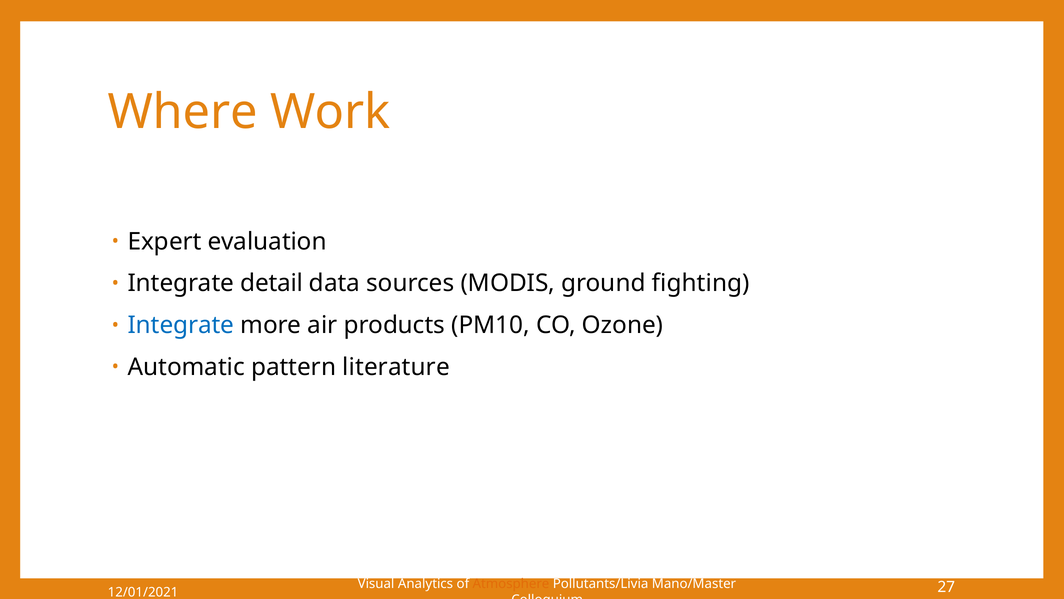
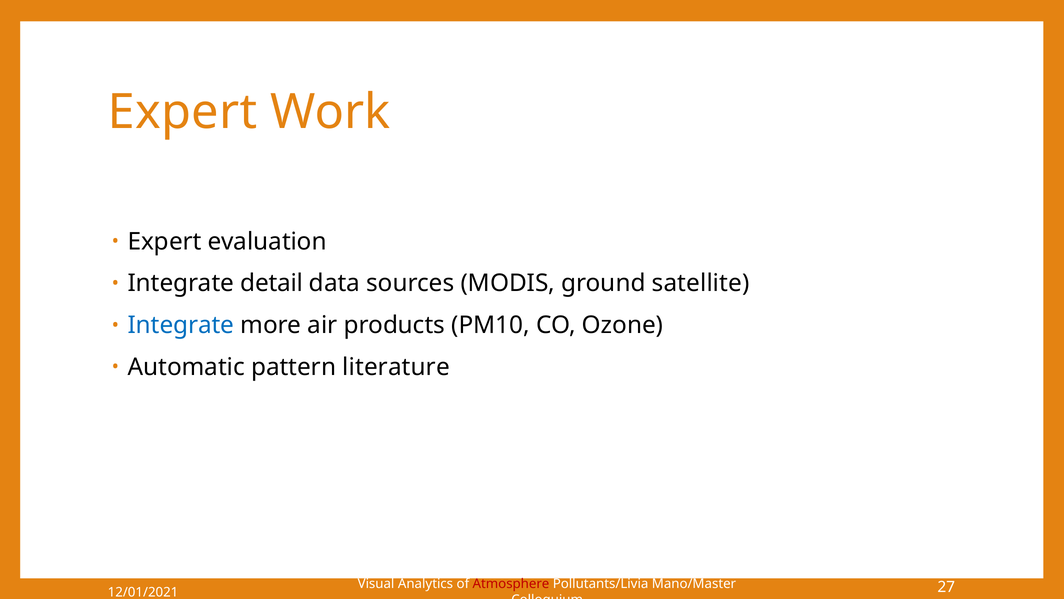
Where: Where -> Expert (182, 112)
fighting: fighting -> satellite (701, 283)
Atmosphere colour: orange -> red (511, 583)
